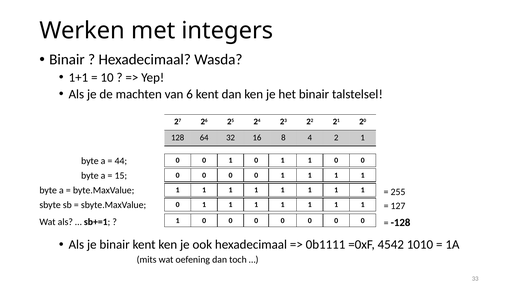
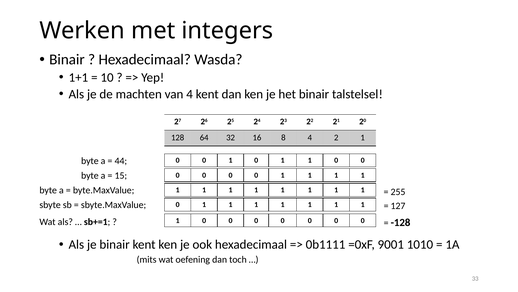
van 6: 6 -> 4 (190, 94)
4542: 4542 -> 9001 (391, 244)
